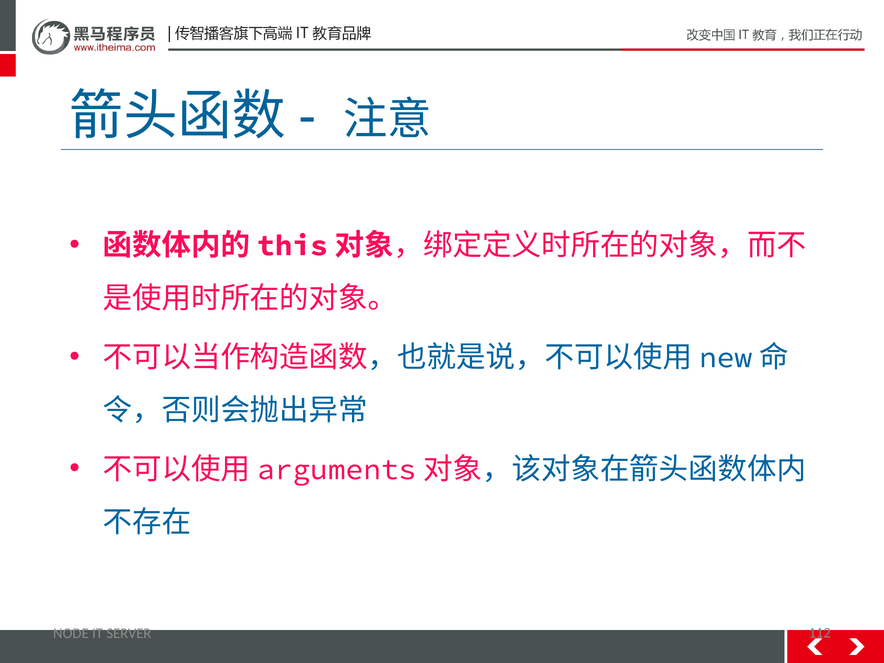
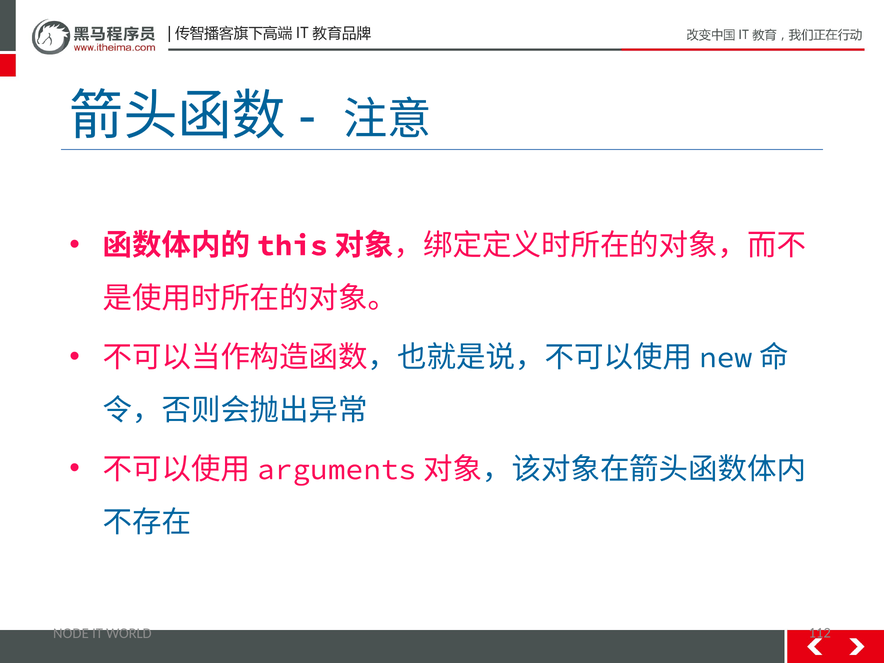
SERVER: SERVER -> WORLD (129, 633)
